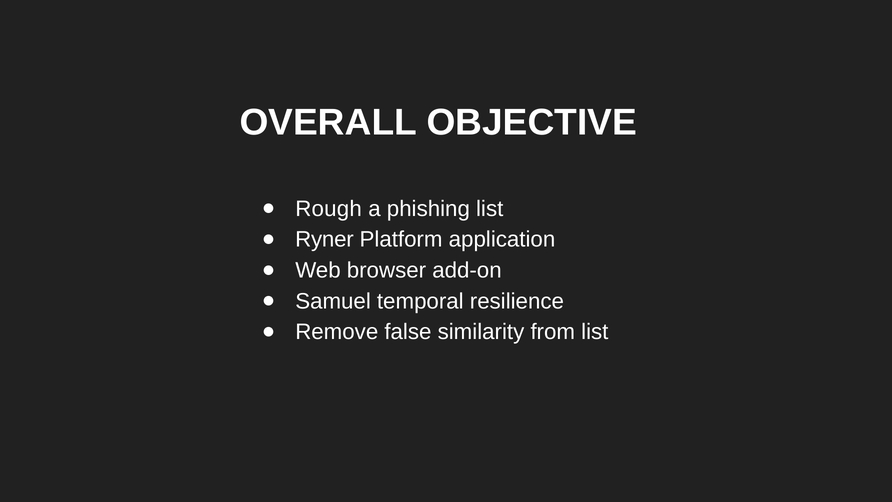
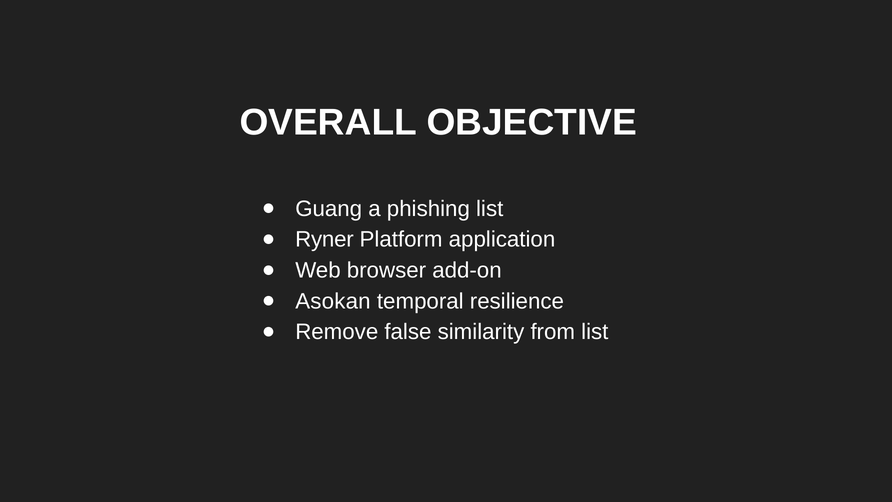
Rough: Rough -> Guang (329, 209)
Samuel: Samuel -> Asokan (333, 301)
